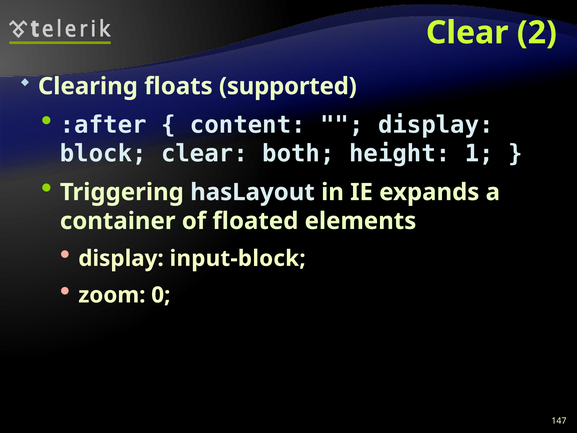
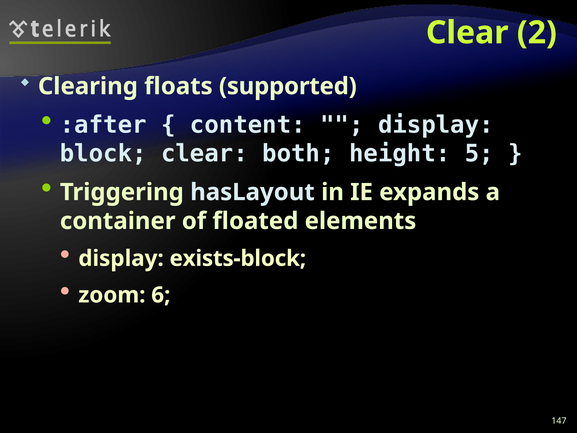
1: 1 -> 5 (479, 154)
input-block: input-block -> exists-block (238, 258)
0: 0 -> 6 (161, 295)
